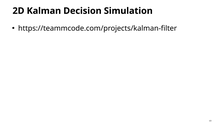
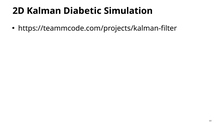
Decision: Decision -> Diabetic (82, 11)
